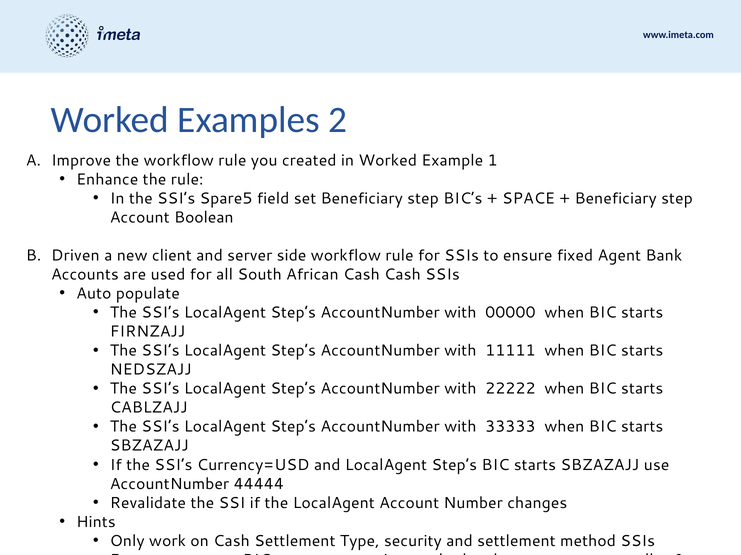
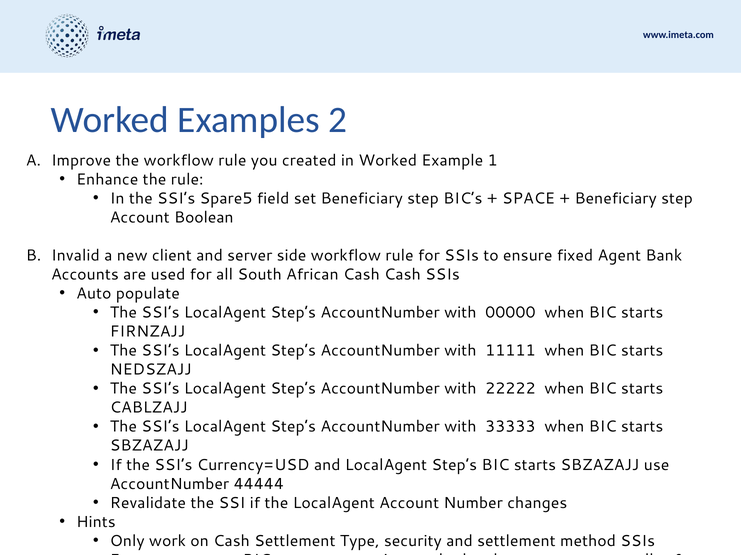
Driven: Driven -> Invalid (75, 256)
